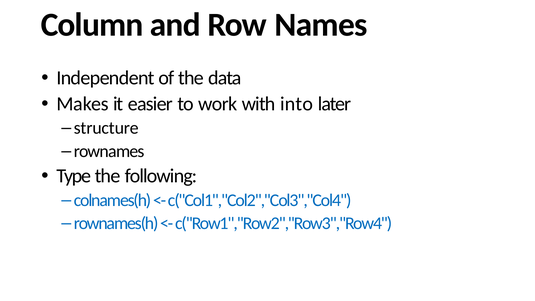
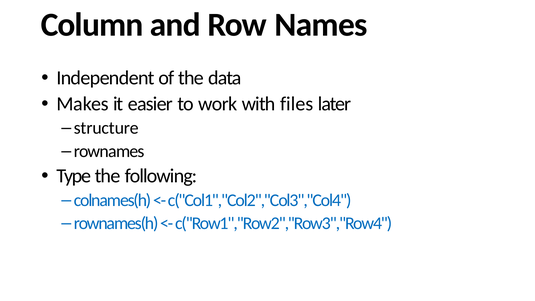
into: into -> files (297, 104)
